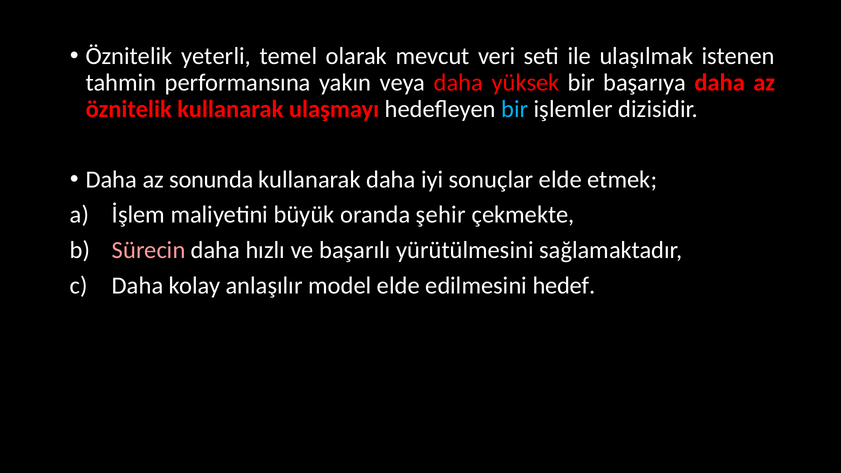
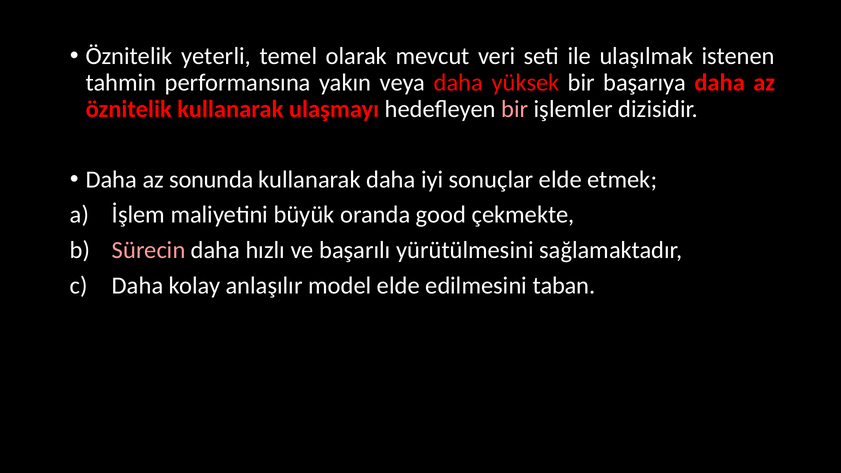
bir colour: light blue -> pink (515, 109)
şehir: şehir -> good (441, 215)
hedef: hedef -> taban (564, 285)
